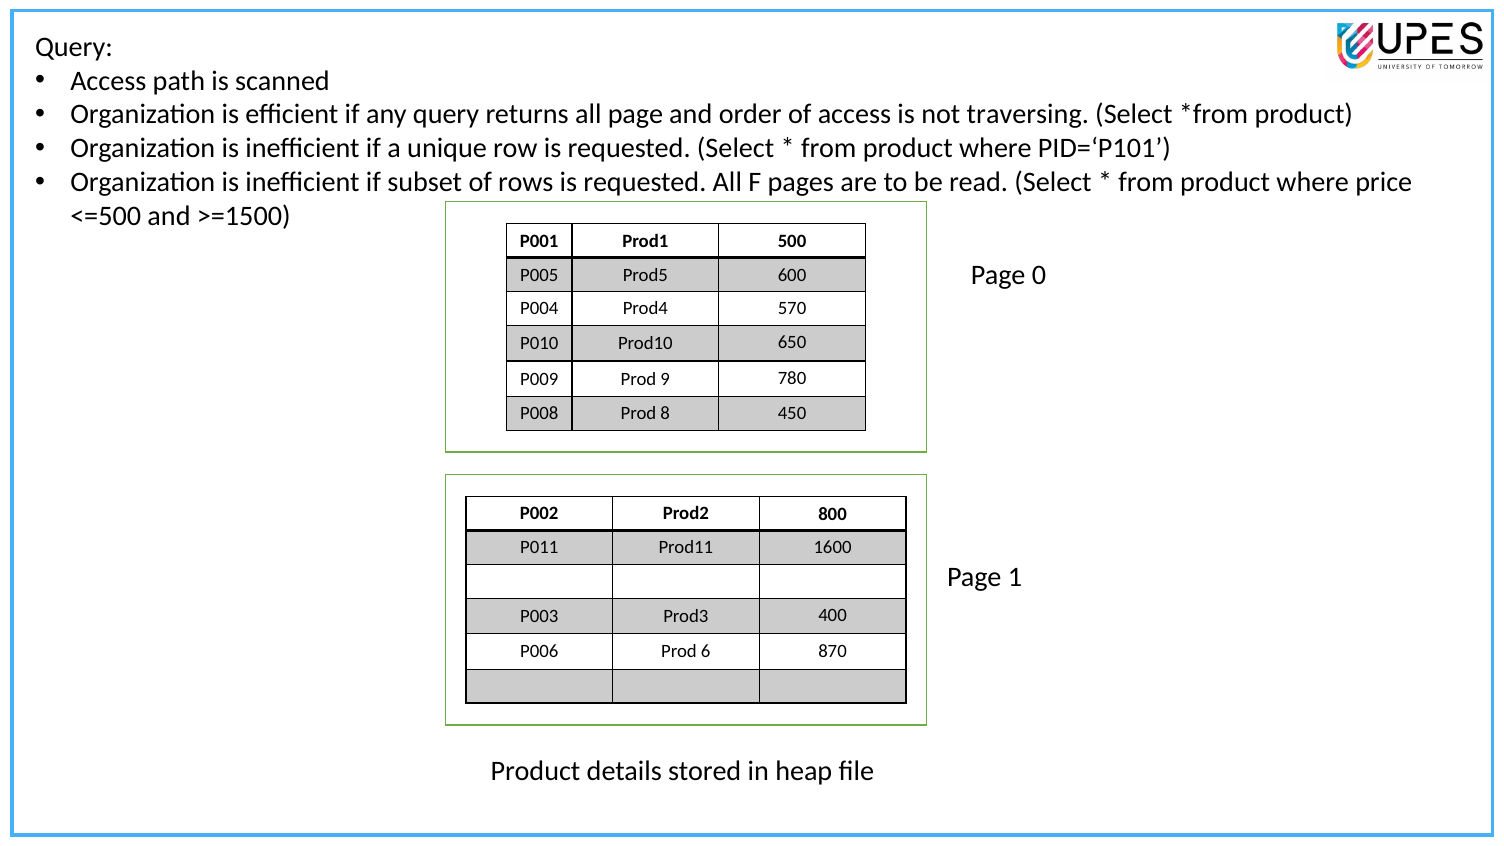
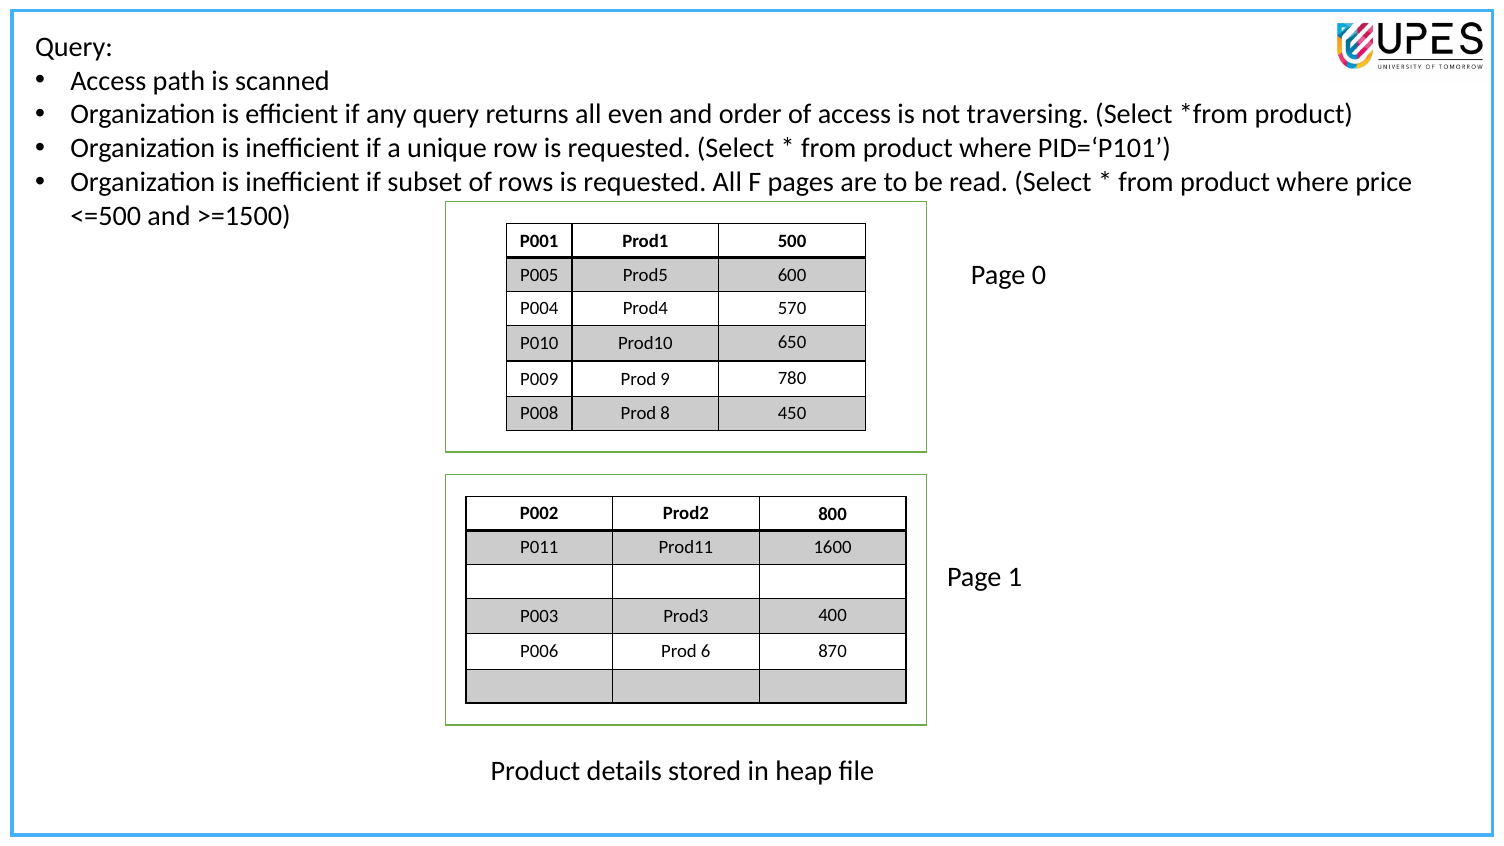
all page: page -> even (635, 115)
